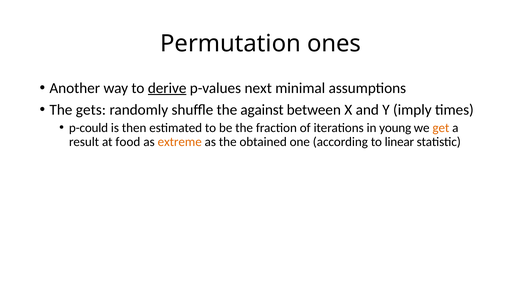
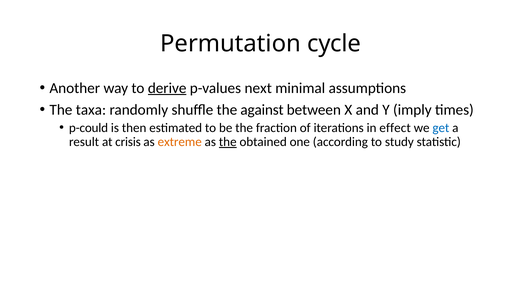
ones: ones -> cycle (334, 44)
gets: gets -> taxa (91, 110)
young: young -> effect (395, 128)
get colour: orange -> blue (441, 128)
food: food -> crisis (128, 142)
the underline: none -> present (228, 142)
linear: linear -> study (399, 142)
